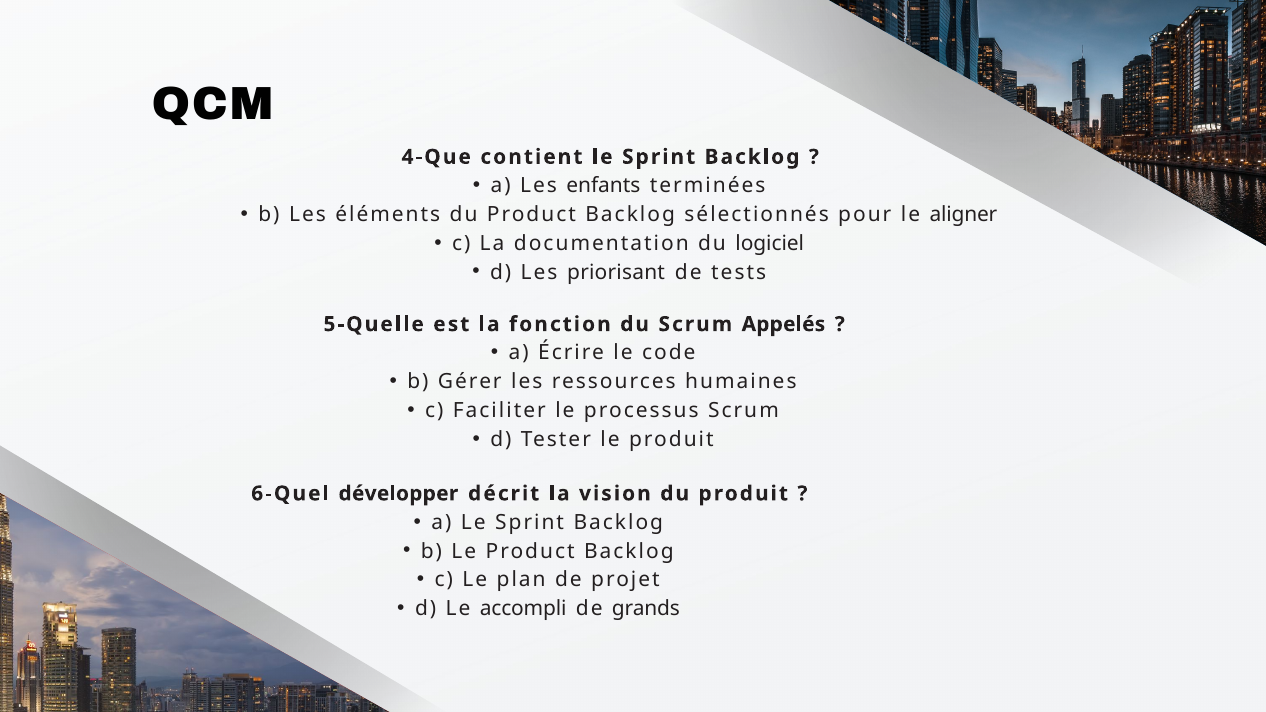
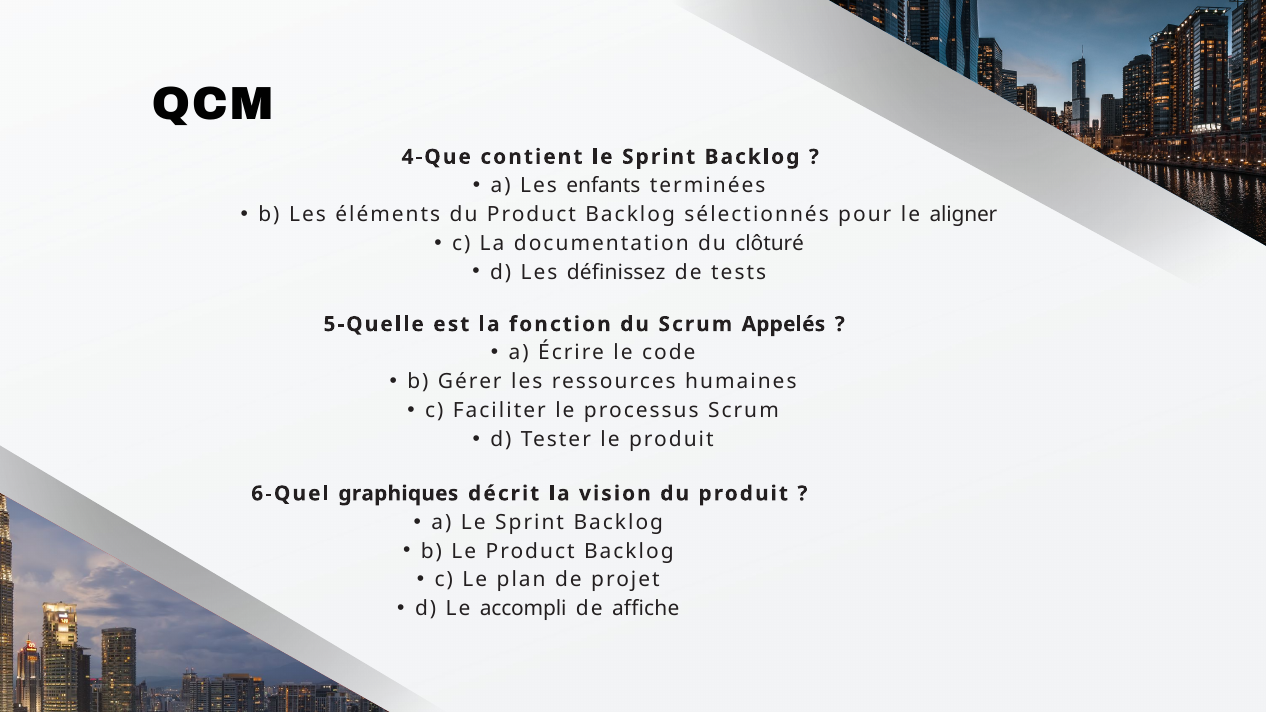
logiciel: logiciel -> clôturé (770, 243)
priorisant: priorisant -> définissez (616, 272)
développer: développer -> graphiques (398, 494)
grands: grands -> affiche (646, 609)
